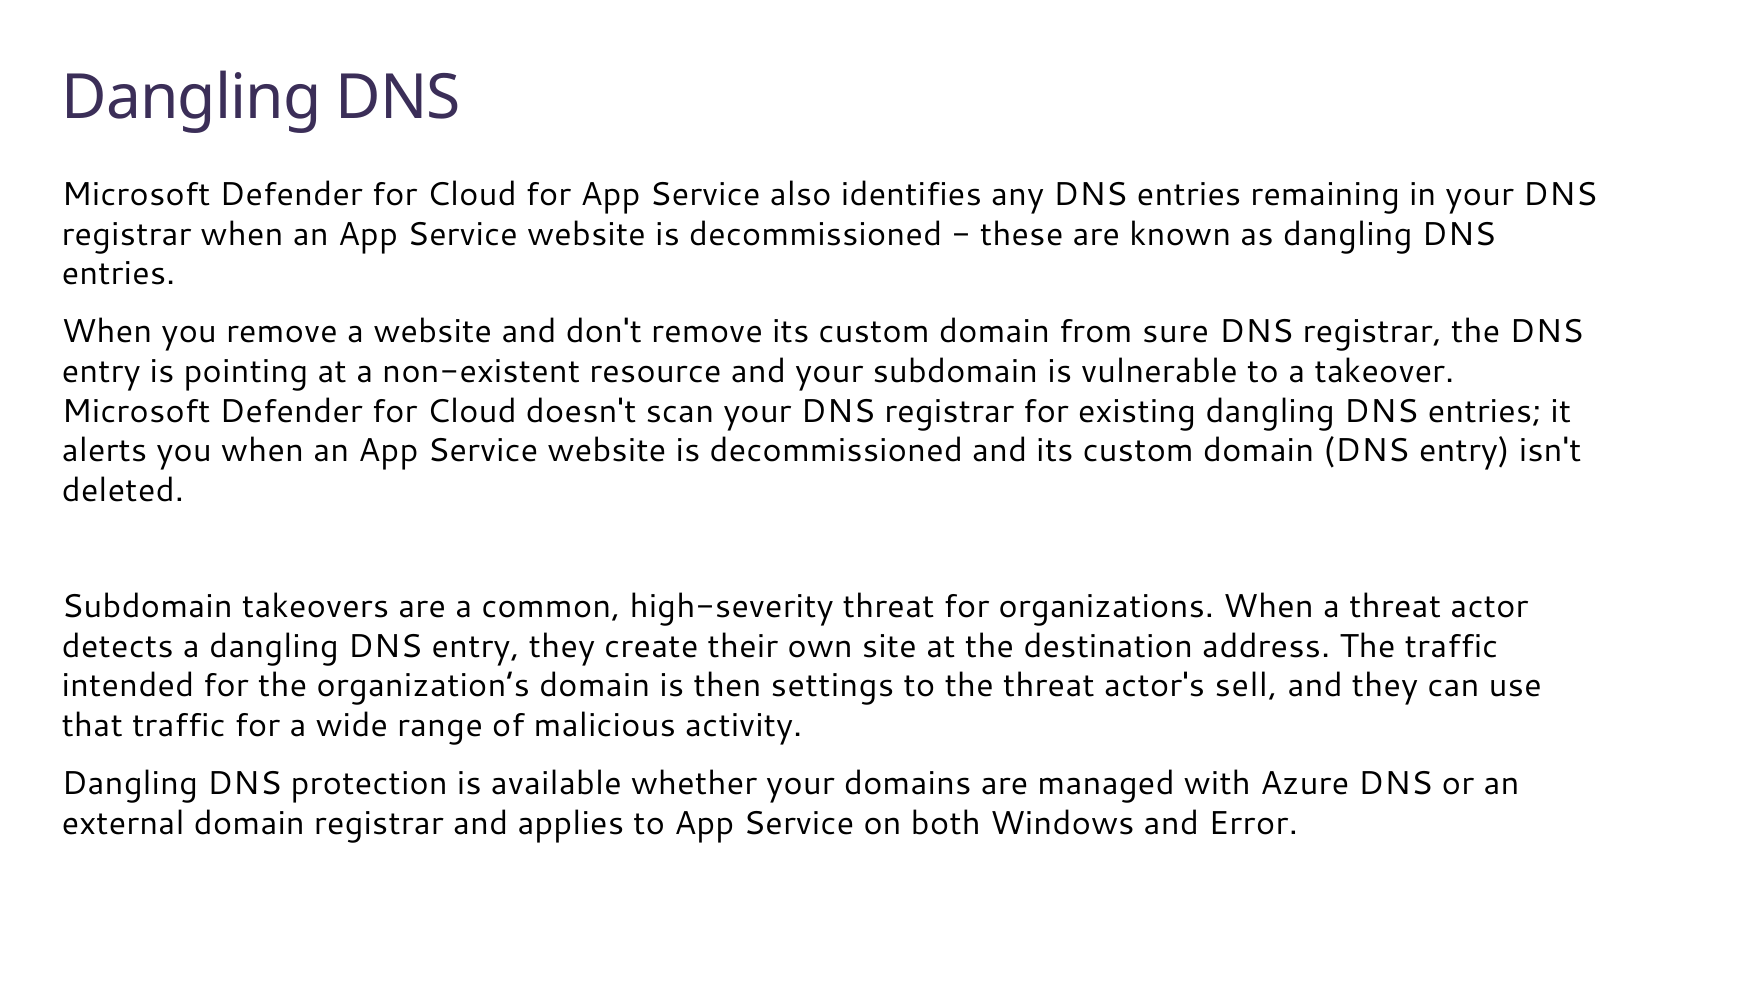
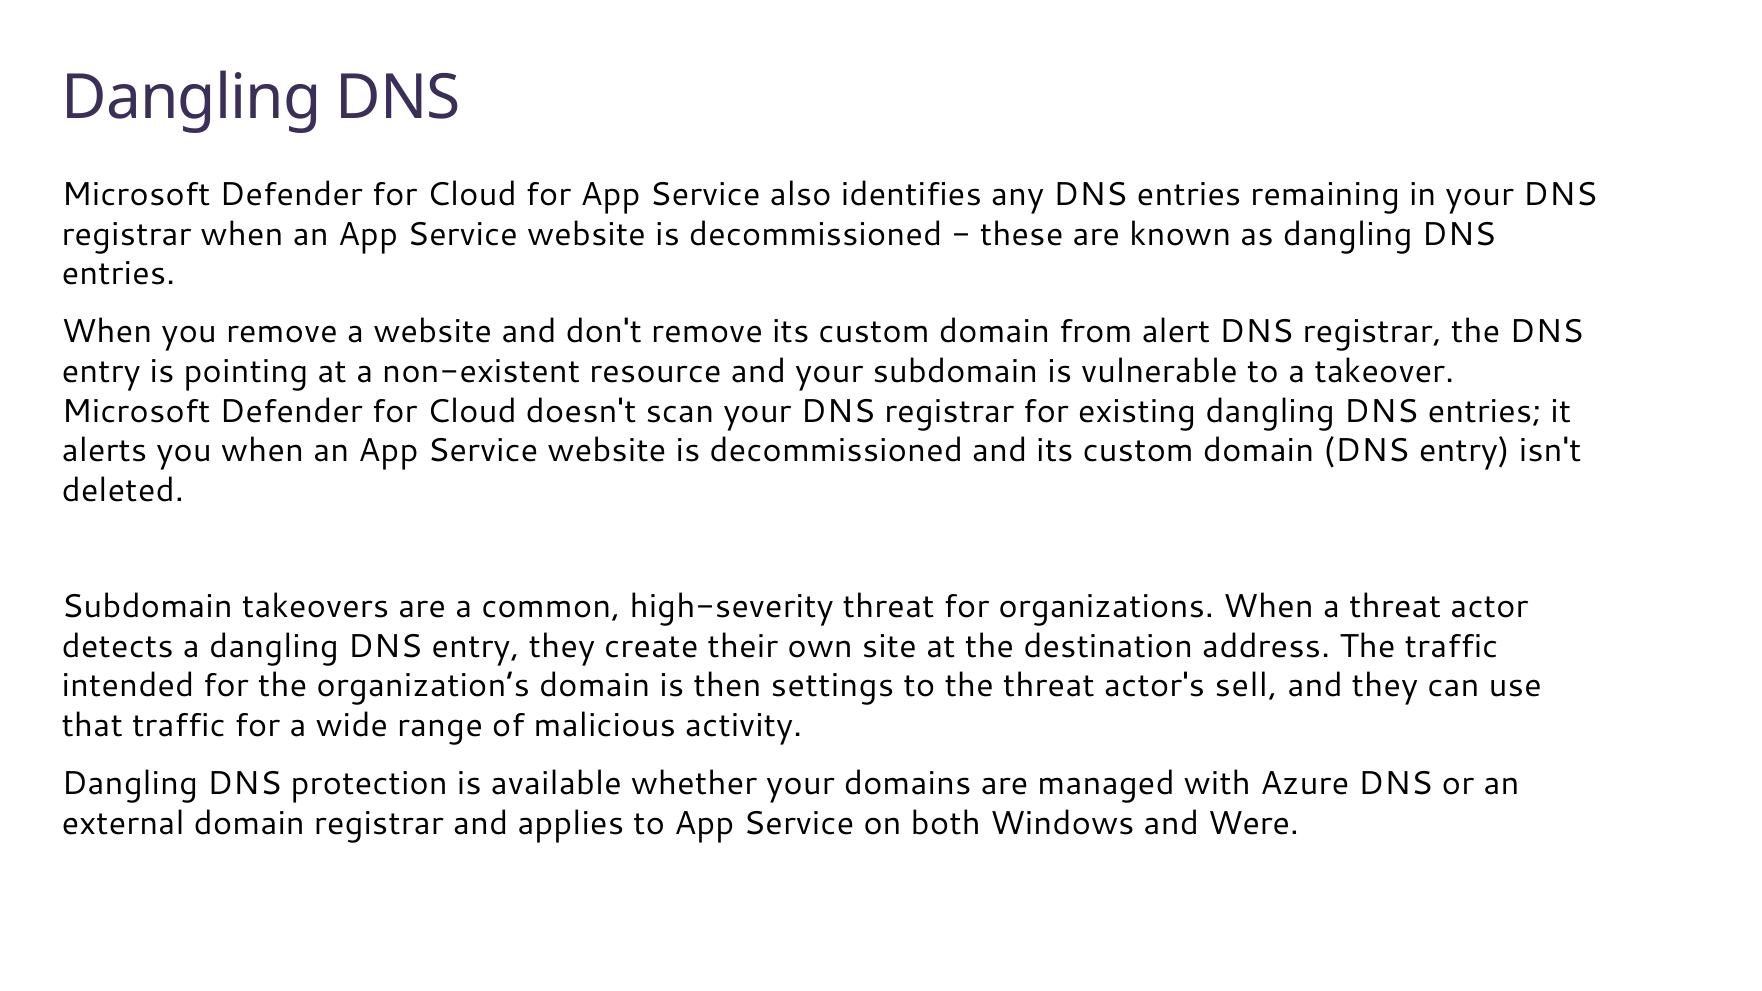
sure: sure -> alert (1176, 332)
Error: Error -> Were (1254, 823)
